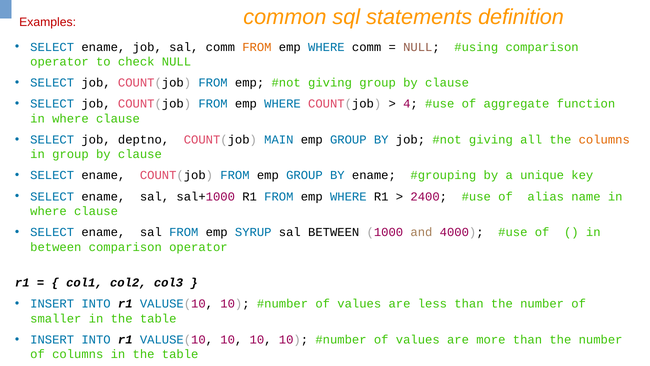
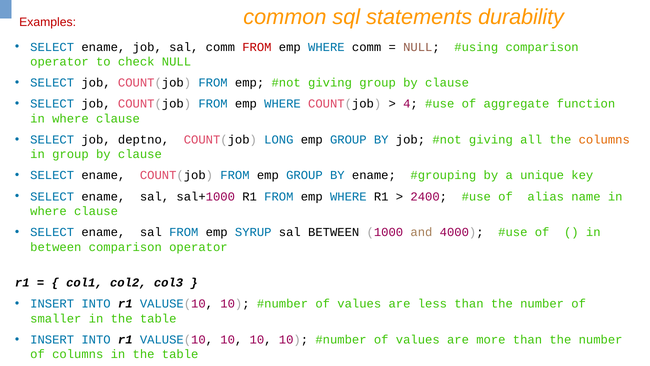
definition: definition -> durability (521, 17)
FROM colour: orange -> red (257, 47)
MAIN: MAIN -> LONG (279, 140)
